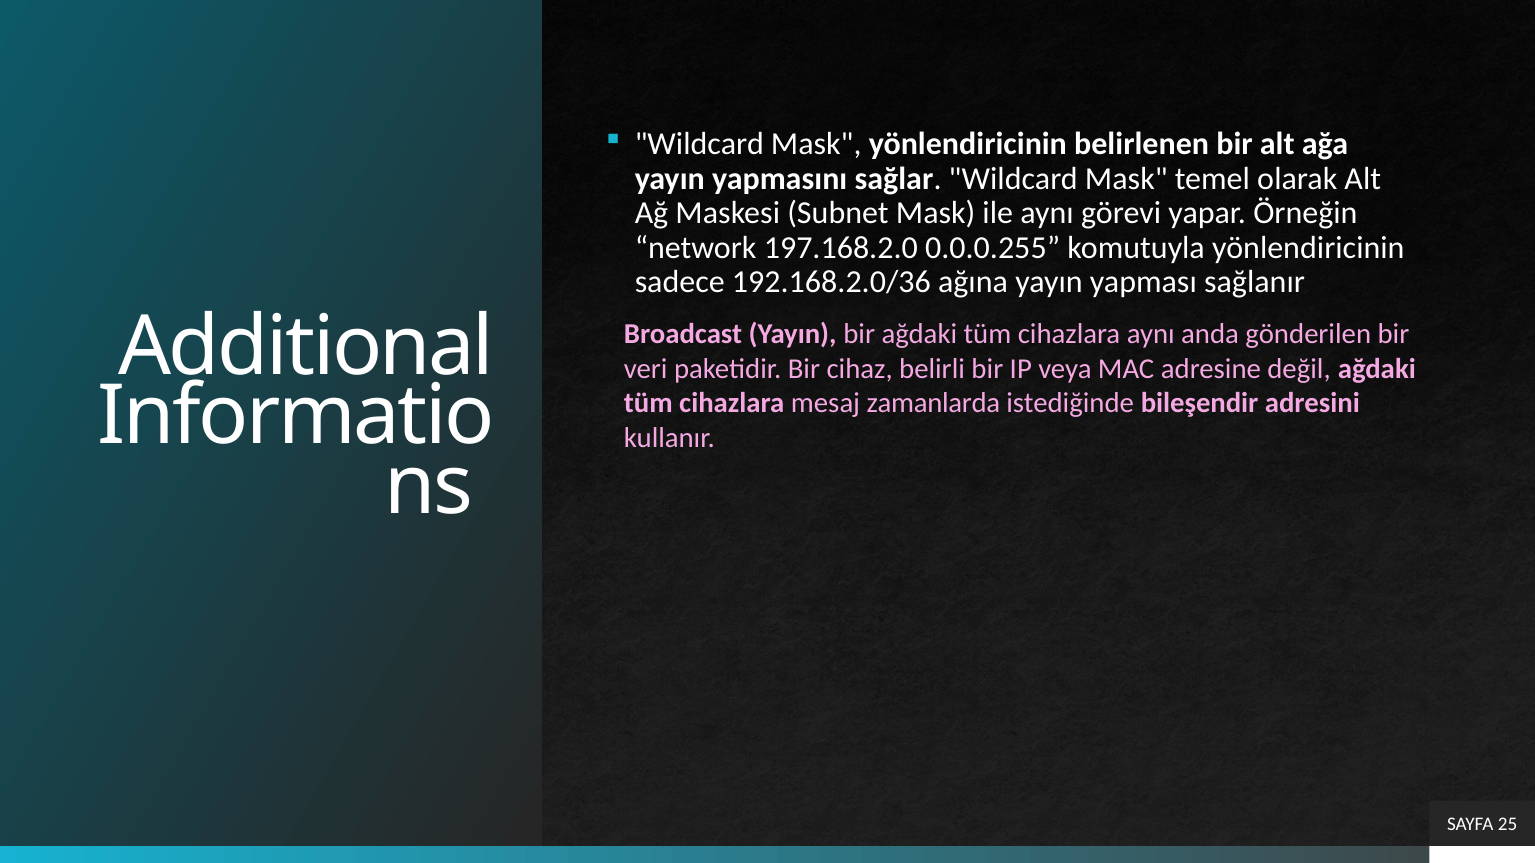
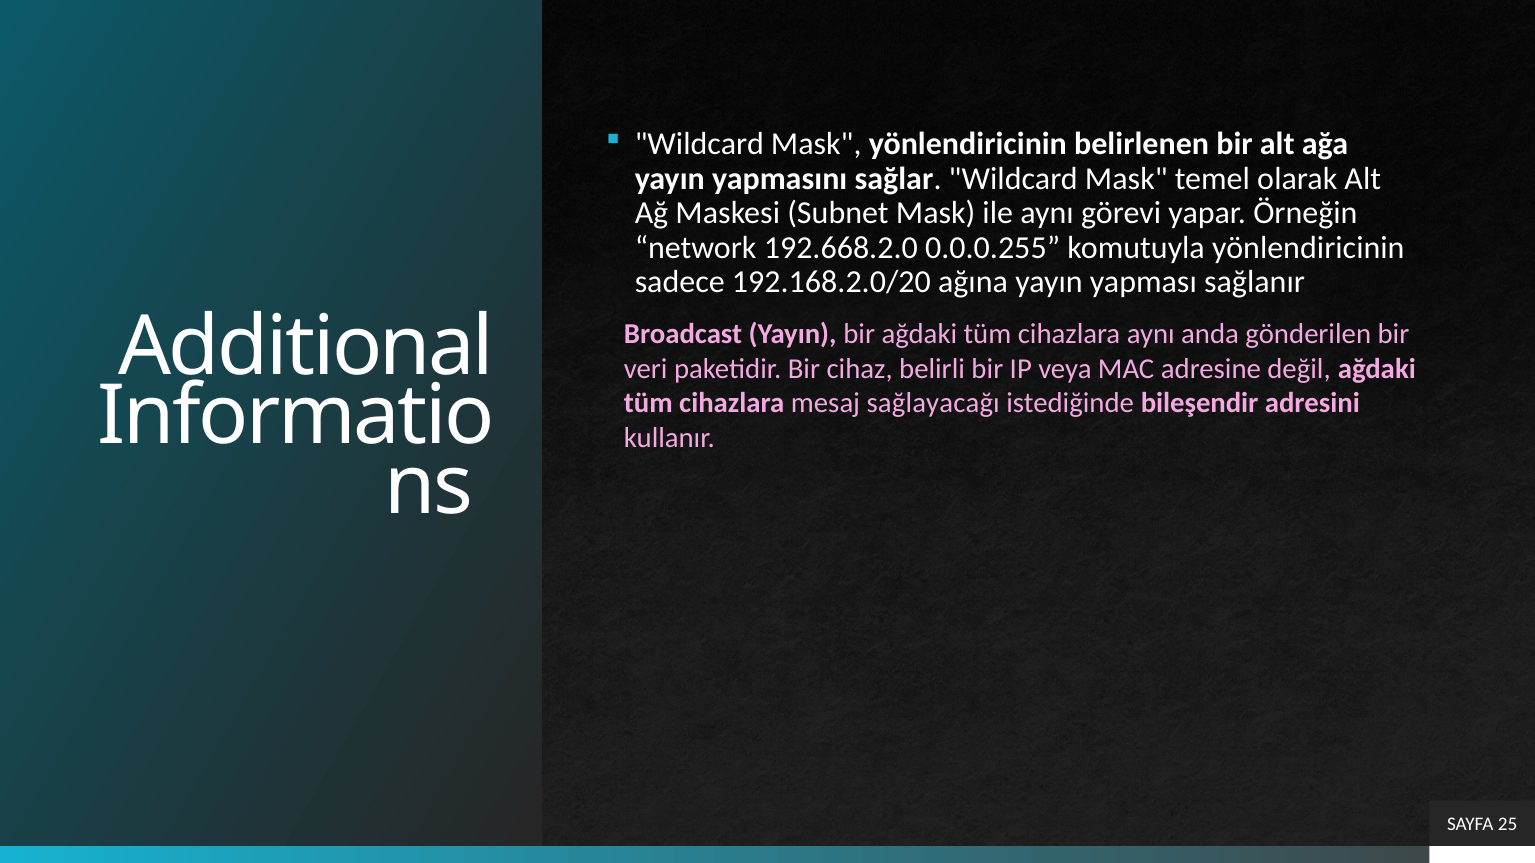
197.168.2.0: 197.168.2.0 -> 192.668.2.0 (841, 248)
192.168.2.0/36: 192.168.2.0/36 -> 192.168.2.0/20 (831, 282)
zamanlarda: zamanlarda -> sağlayacağı (933, 403)
